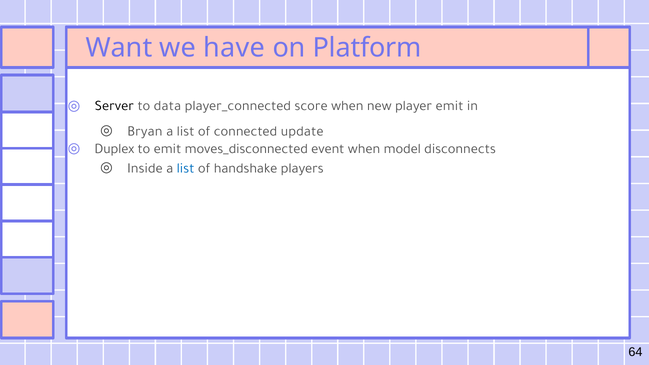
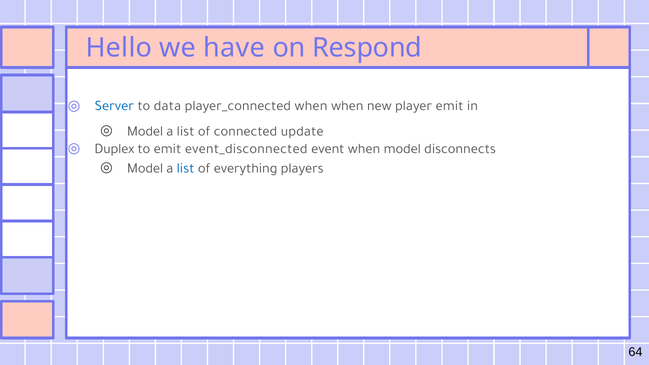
Want: Want -> Hello (119, 48)
Platform: Platform -> Respond (367, 48)
Server colour: black -> blue (114, 106)
player_connected score: score -> when (311, 106)
Bryan: Bryan -> Model (145, 131)
moves_disconnected: moves_disconnected -> event_disconnected (246, 148)
Inside: Inside -> Model (145, 168)
handshake: handshake -> everything (246, 168)
